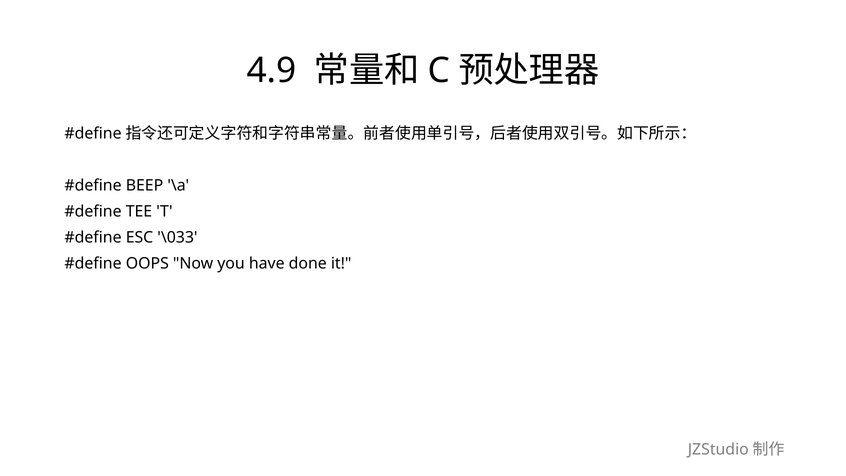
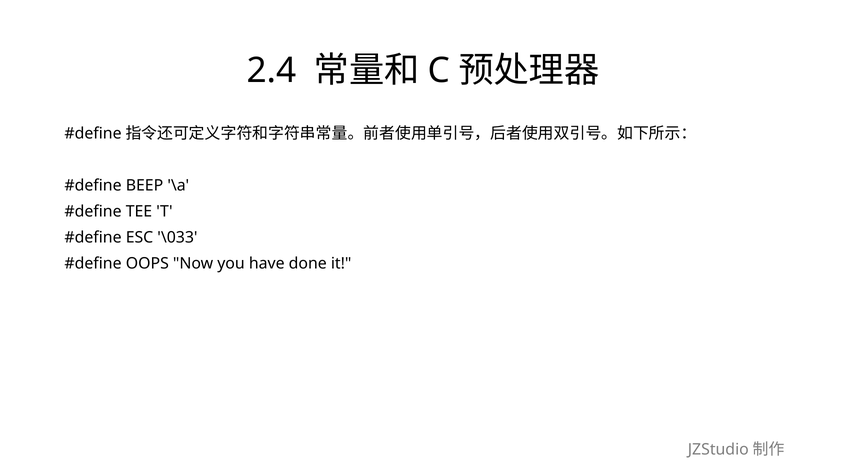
4.9: 4.9 -> 2.4 (271, 71)
